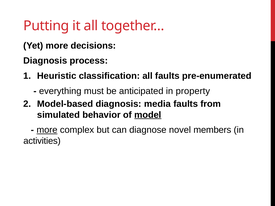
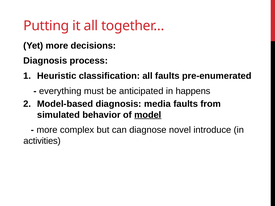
property: property -> happens (193, 91)
more underline: present -> none (47, 130)
members: members -> introduce (212, 130)
